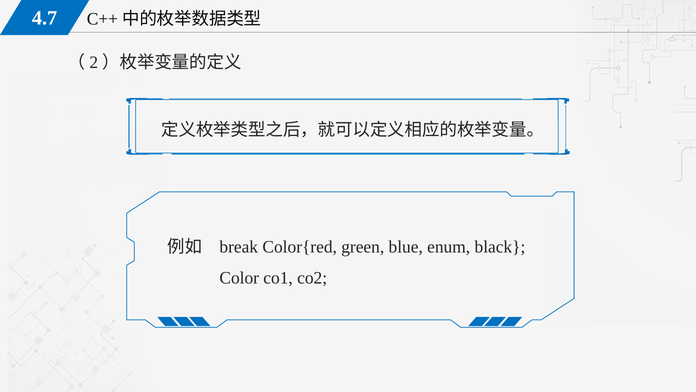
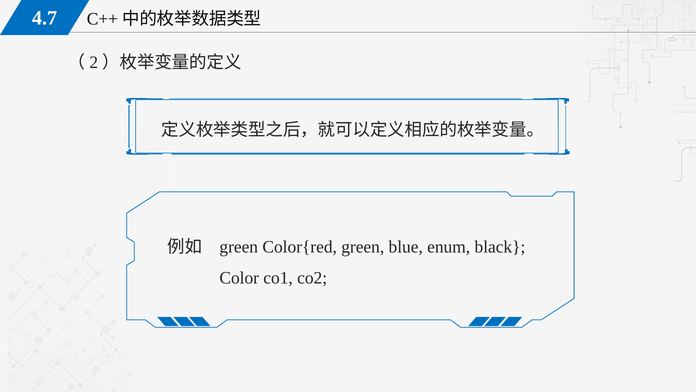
break: break -> green (239, 247)
